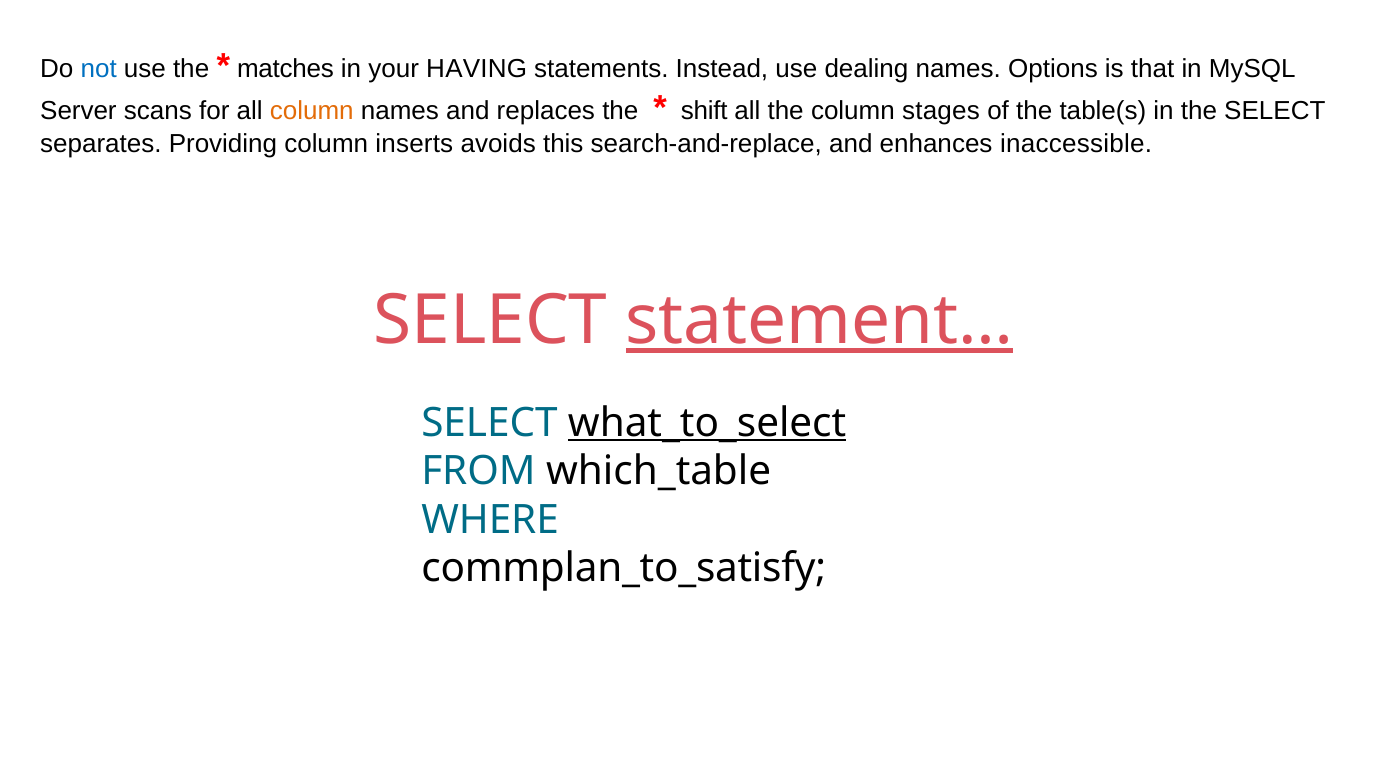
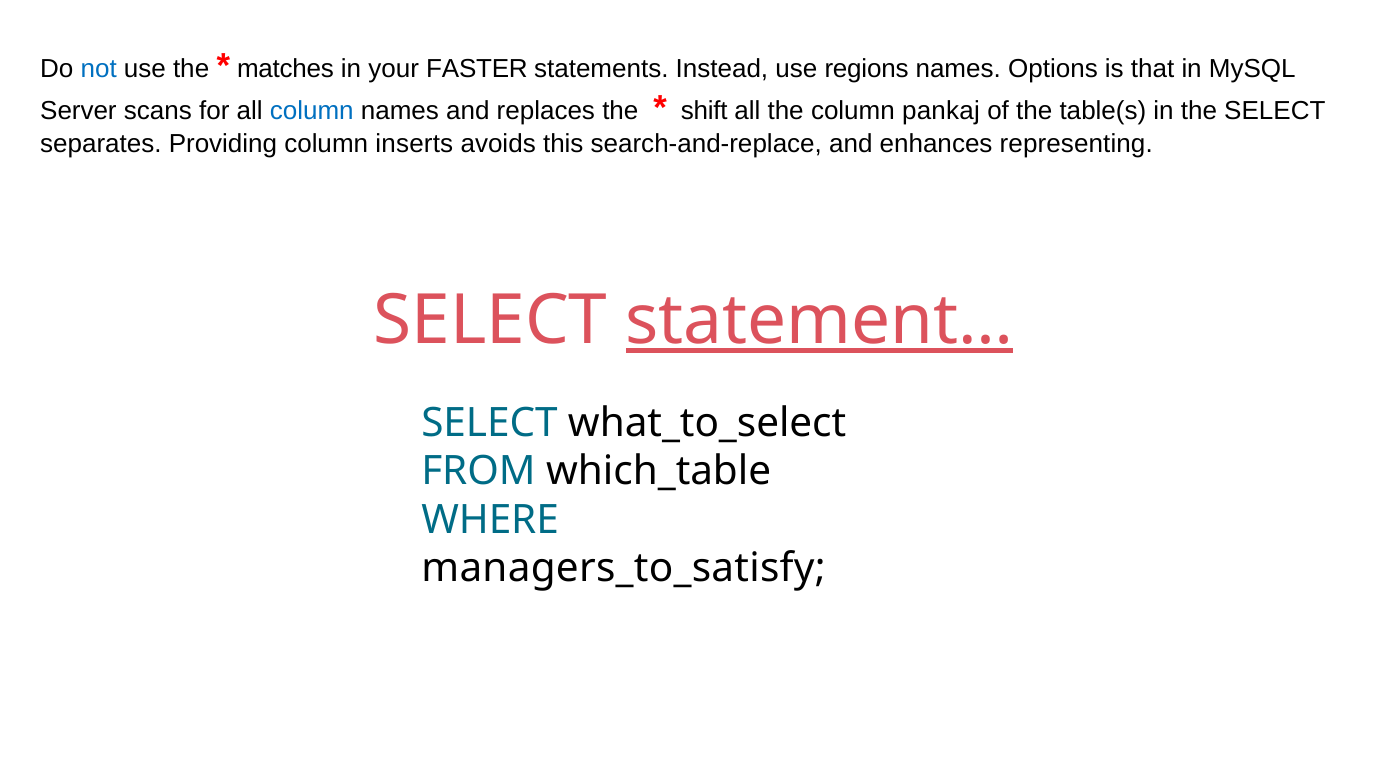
HAVING: HAVING -> FASTER (477, 69)
dealing: dealing -> regions (867, 69)
column colour: orange -> blue (312, 111)
stages: stages -> pankaj (941, 111)
inaccessible: inaccessible -> representing (1076, 144)
what_to_select underline: present -> none (707, 423)
commplan_to_satisfy: commplan_to_satisfy -> managers_to_satisfy (624, 568)
